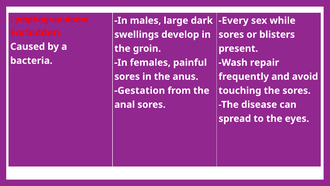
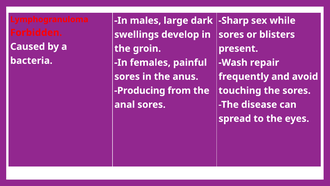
Every: Every -> Sharp (234, 21)
Gestation: Gestation -> Producing (140, 90)
